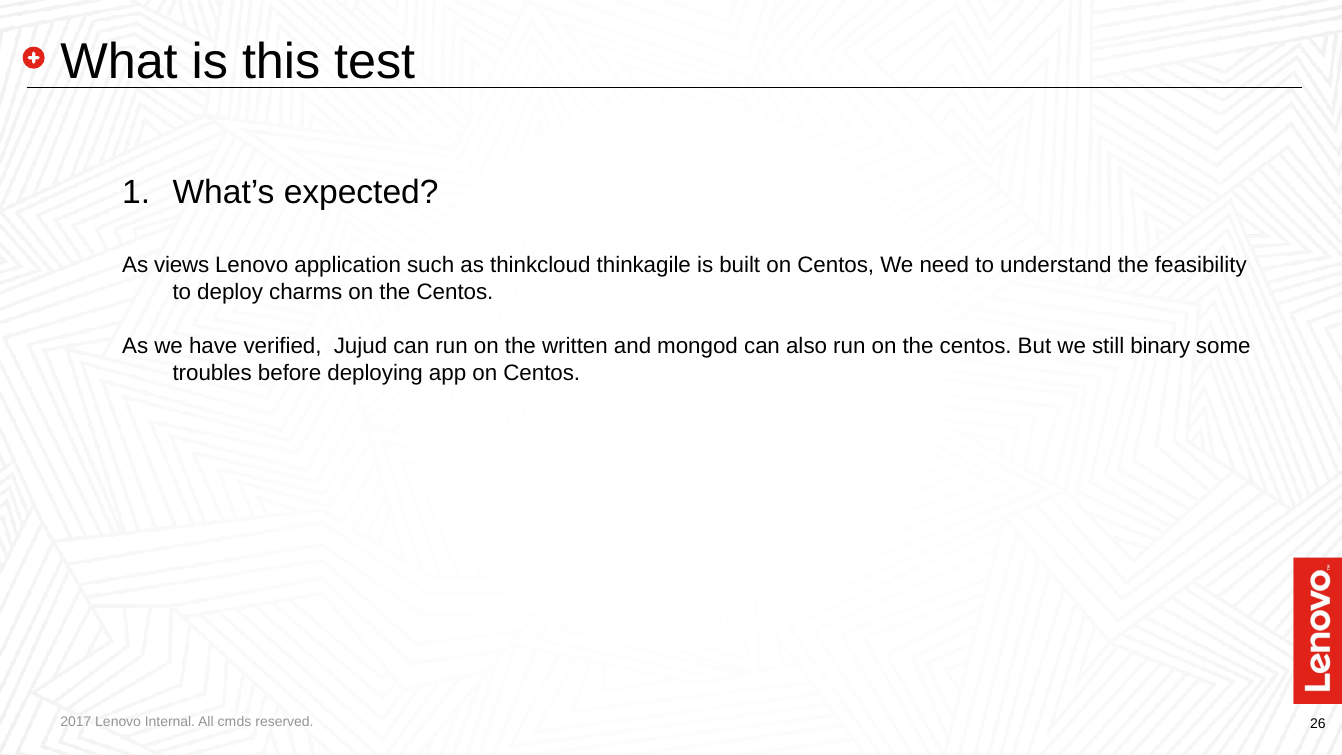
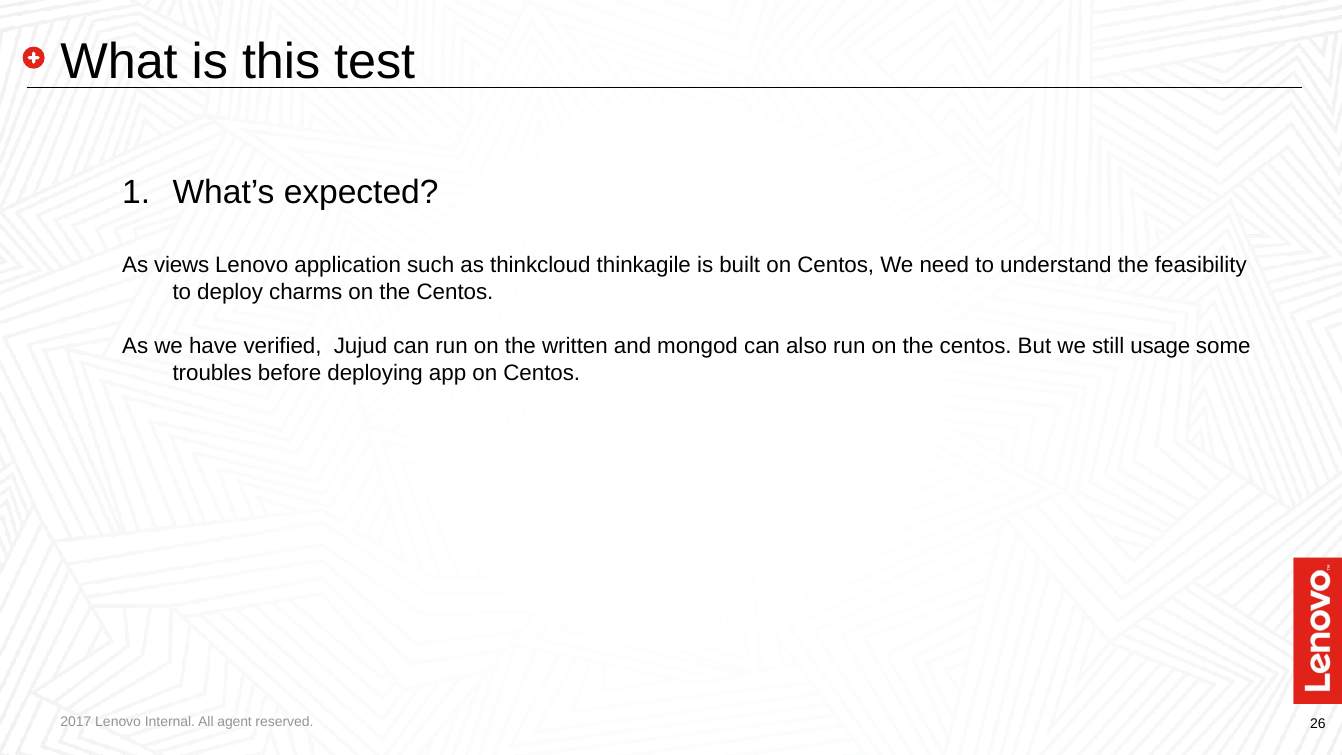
binary: binary -> usage (1160, 346)
cmds: cmds -> agent (235, 722)
